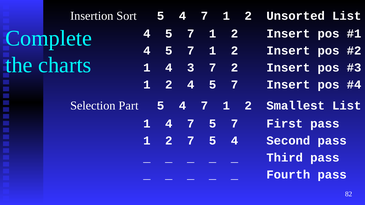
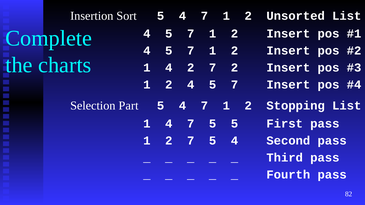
4 3: 3 -> 2 (191, 68)
Smallest: Smallest -> Stopping (296, 106)
7 5 7: 7 -> 5 (234, 124)
